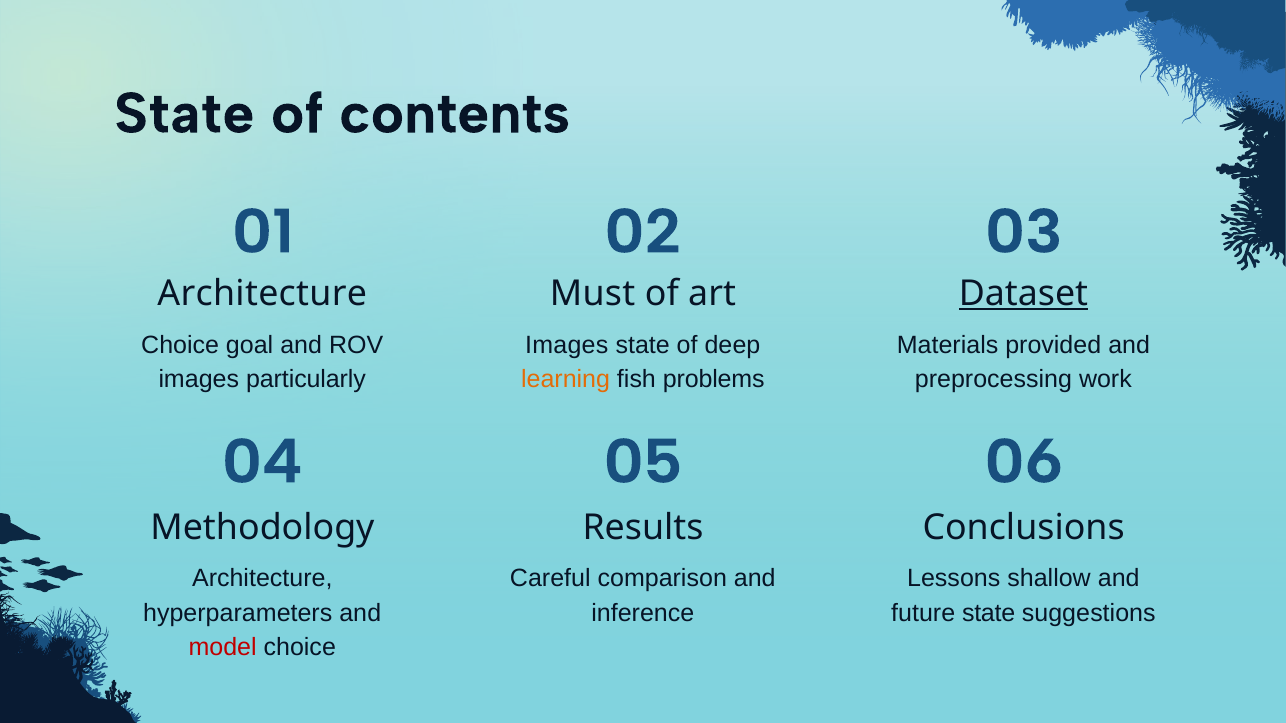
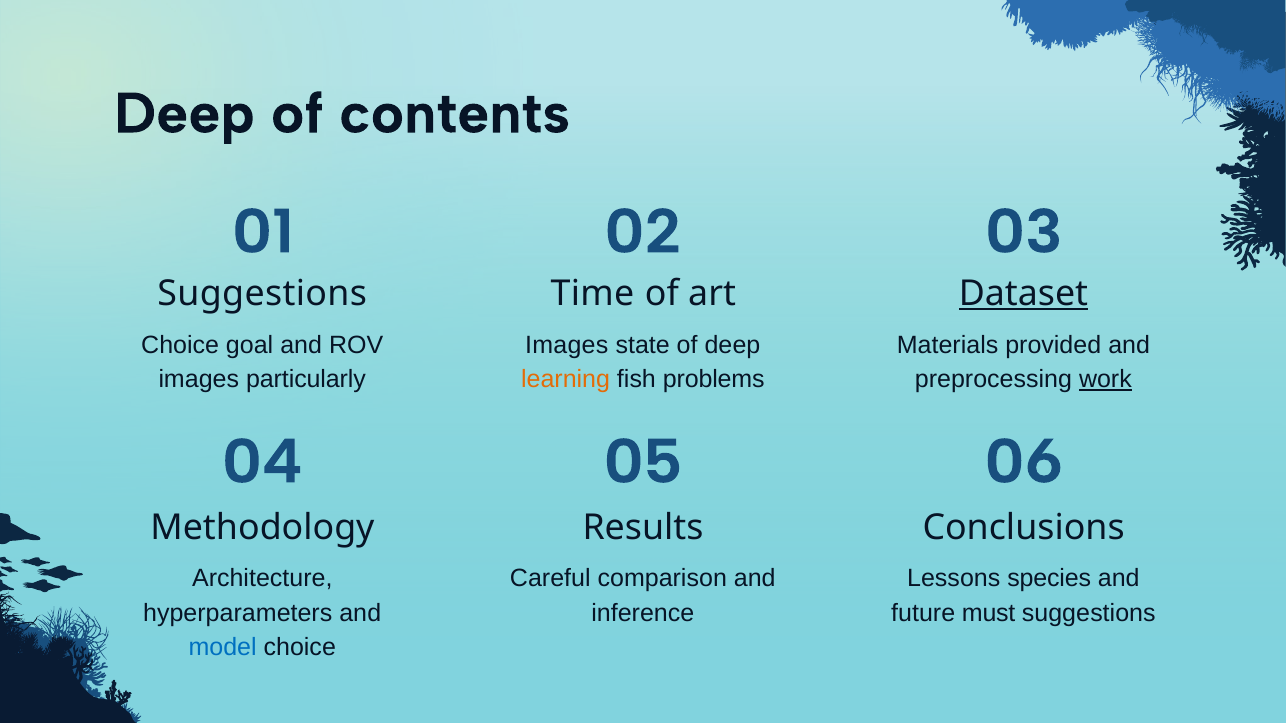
State: State -> Deep (184, 114)
Architecture: Architecture -> Suggestions (262, 294)
Must: Must -> Time (593, 294)
work underline: none -> present (1105, 380)
shallow: shallow -> species (1049, 579)
future state: state -> must (989, 613)
model colour: red -> blue (223, 648)
